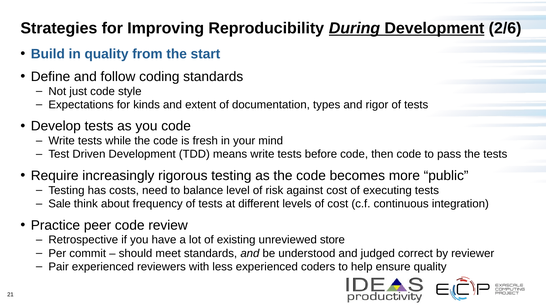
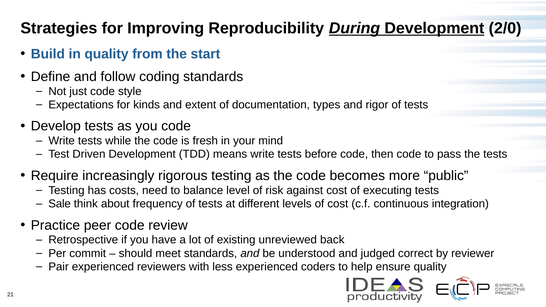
2/6: 2/6 -> 2/0 (505, 28)
store: store -> back (332, 240)
